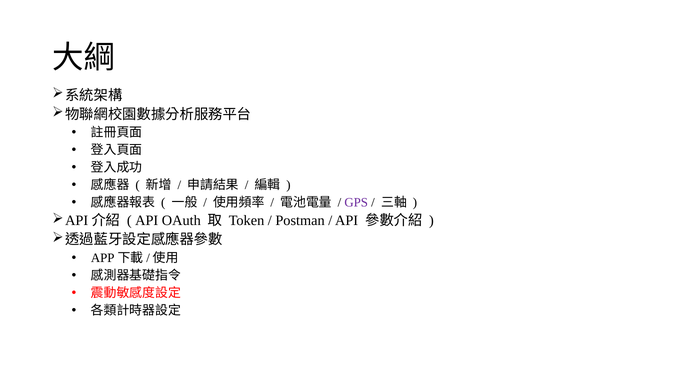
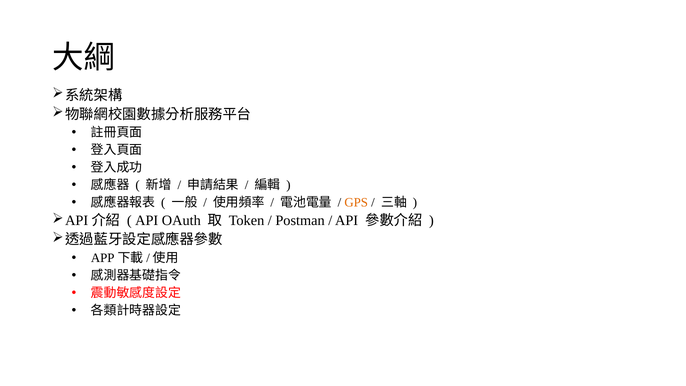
GPS colour: purple -> orange (356, 202)
